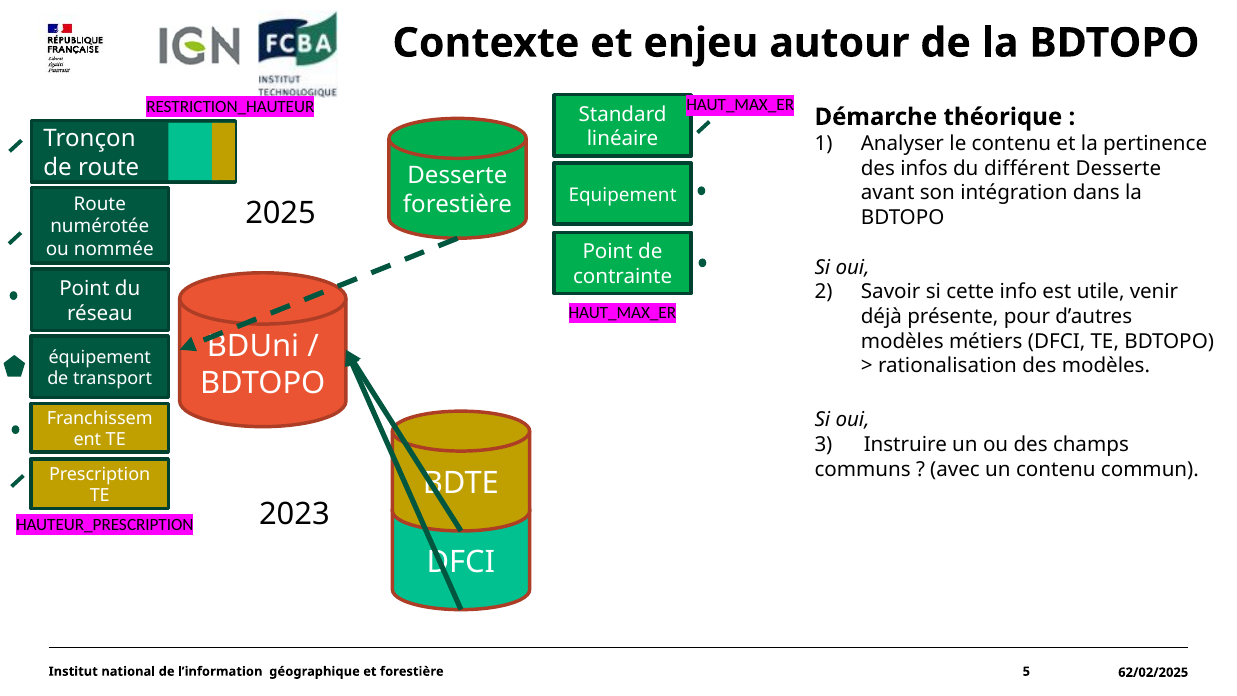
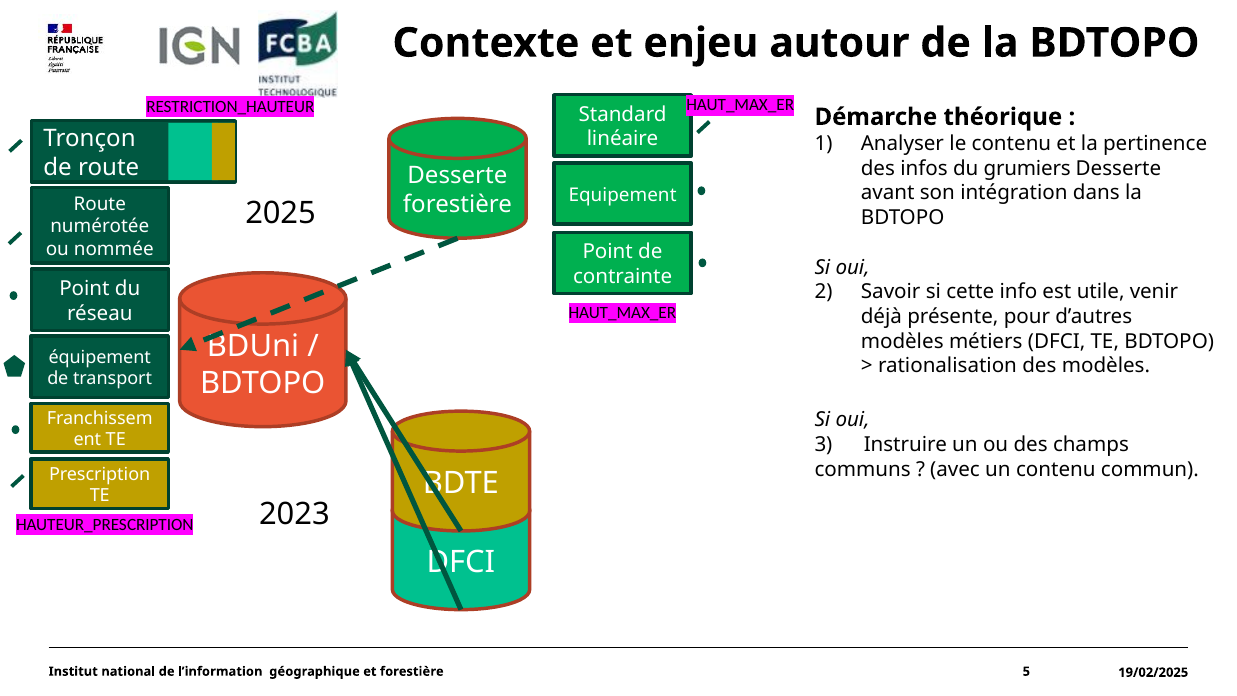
différent: différent -> grumiers (1027, 168)
62/02/2025: 62/02/2025 -> 19/02/2025 (1153, 672)
